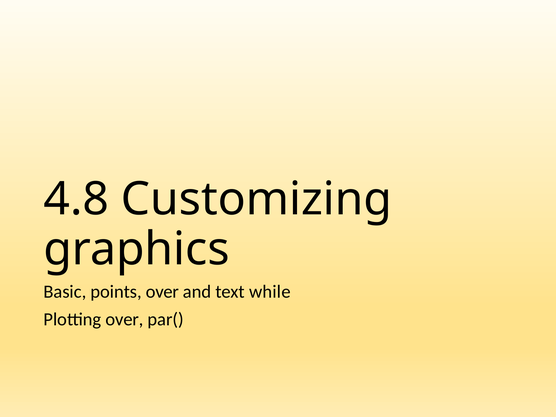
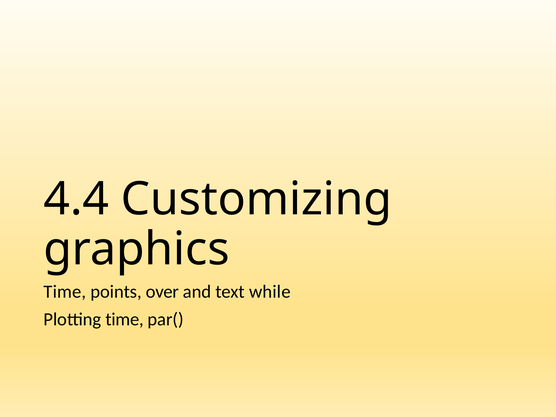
4.8: 4.8 -> 4.4 (76, 199)
Basic: Basic -> Time (65, 292)
Plotting over: over -> time (125, 319)
